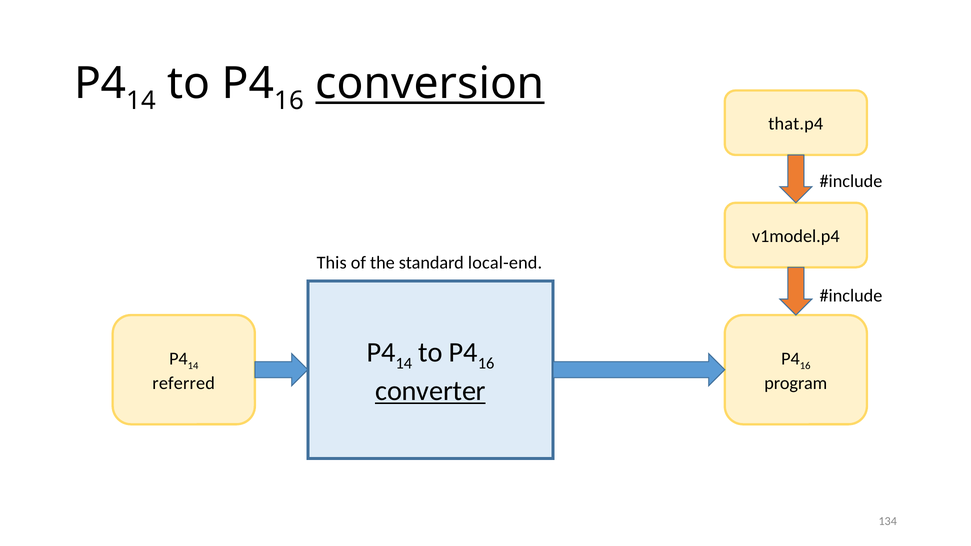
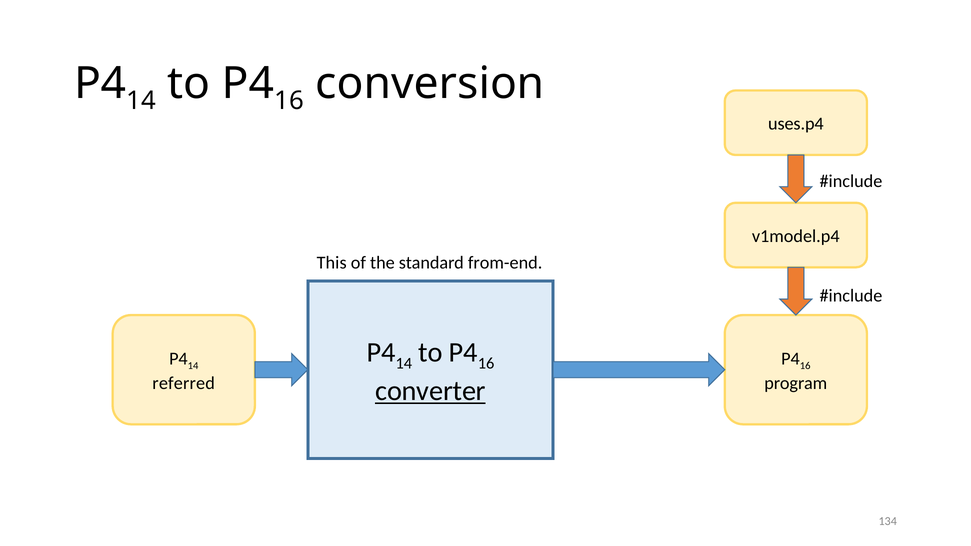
conversion underline: present -> none (430, 84)
that.p4: that.p4 -> uses.p4 (796, 124)
local-end: local-end -> from-end (505, 263)
